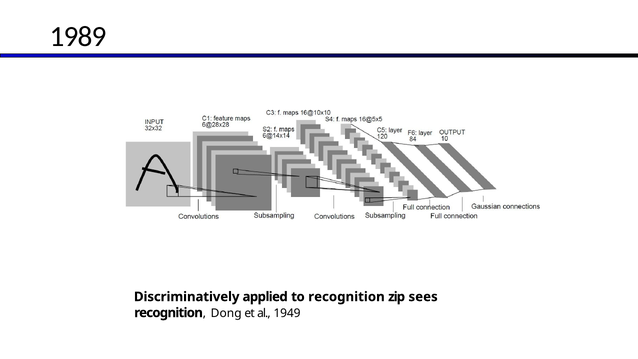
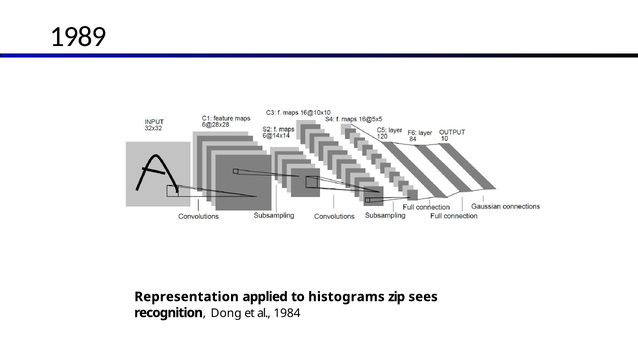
Discriminatively: Discriminatively -> Representation (187, 297)
to recognition: recognition -> histograms (346, 297)
1949: 1949 -> 1984 (287, 313)
